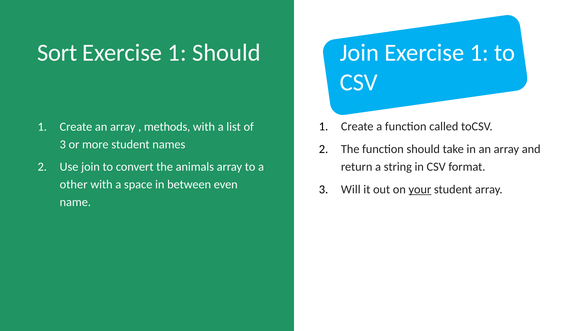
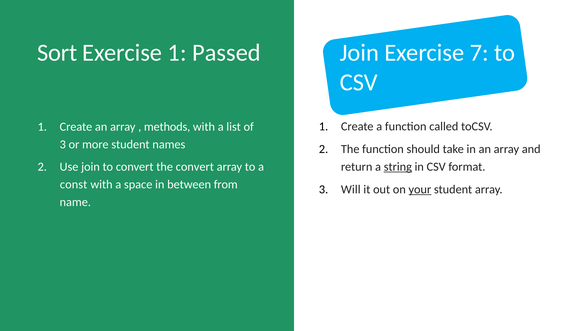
1 Should: Should -> Passed (226, 53)
Join Exercise 1: 1 -> 7 (479, 53)
the animals: animals -> convert (195, 167)
string underline: none -> present (398, 167)
other: other -> const (74, 184)
even: even -> from (226, 184)
